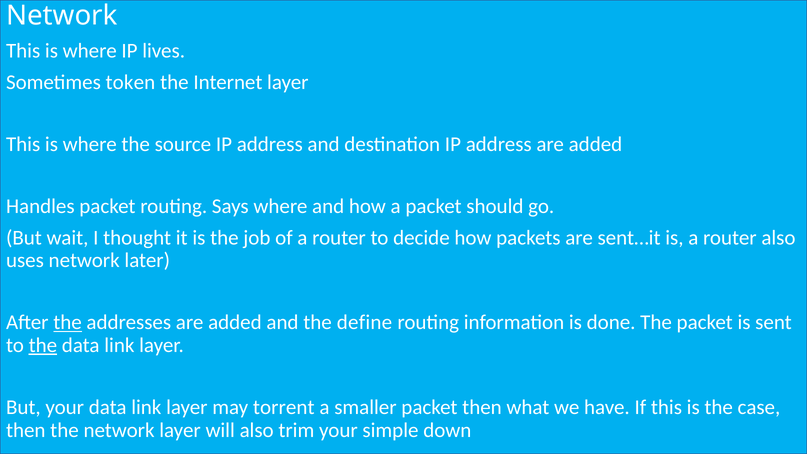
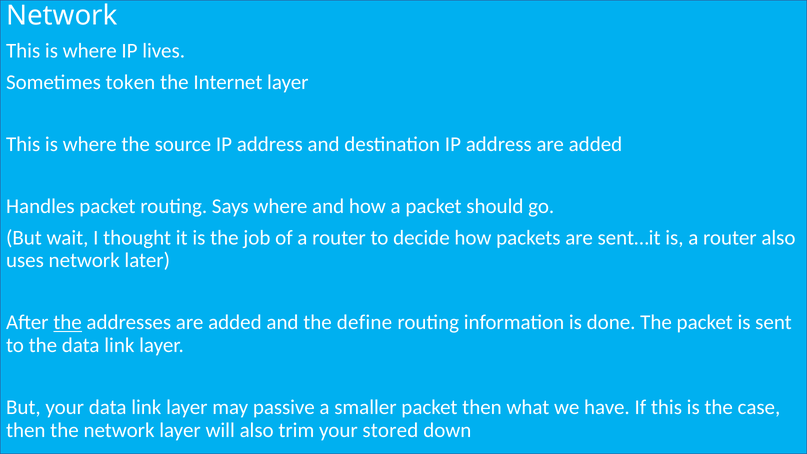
the underline: present -> none (43, 345)
torrent: torrent -> passive (284, 407)
simple: simple -> stored (390, 430)
